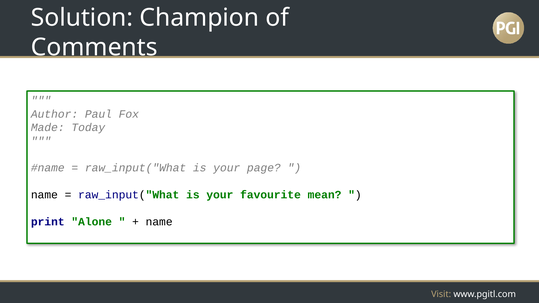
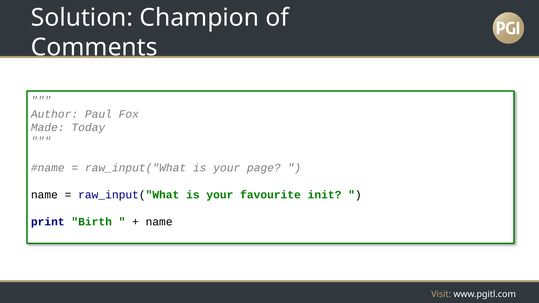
mean: mean -> init (325, 195)
Alone: Alone -> Birth (92, 222)
